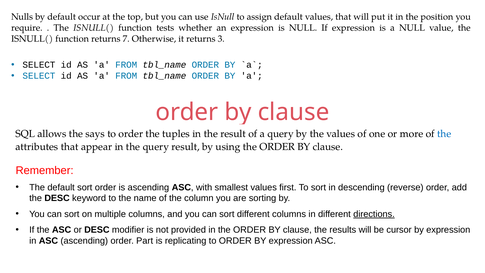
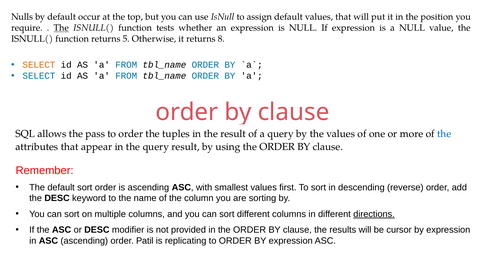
The underline: none -> present (61, 28)
7: 7 -> 5 (126, 39)
3: 3 -> 8 (221, 39)
SELECT colour: black -> orange (39, 65)
says: says -> pass (95, 134)
Part: Part -> Patil (145, 241)
